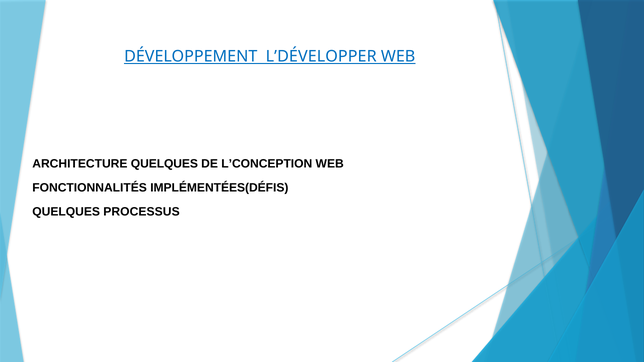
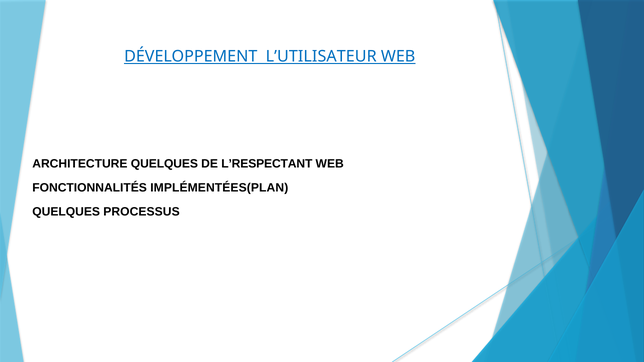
L’DÉVELOPPER: L’DÉVELOPPER -> L’UTILISATEUR (321, 56)
L’CONCEPTION: L’CONCEPTION -> L’RESPECTANT (267, 164)
IMPLÉMENTÉES(DÉFIS: IMPLÉMENTÉES(DÉFIS -> IMPLÉMENTÉES(PLAN (219, 188)
